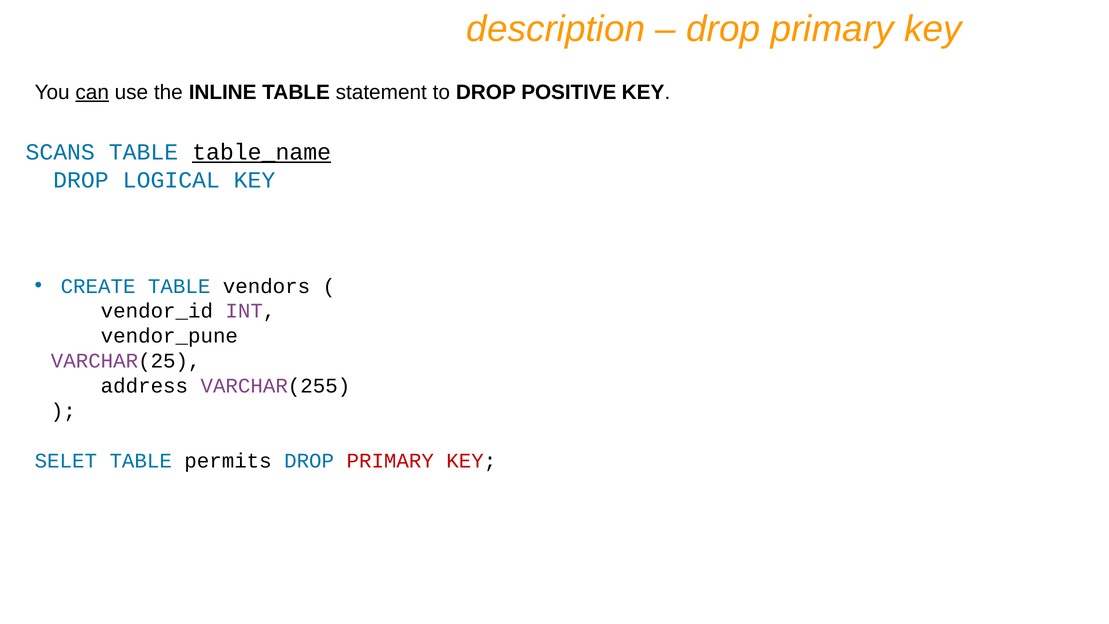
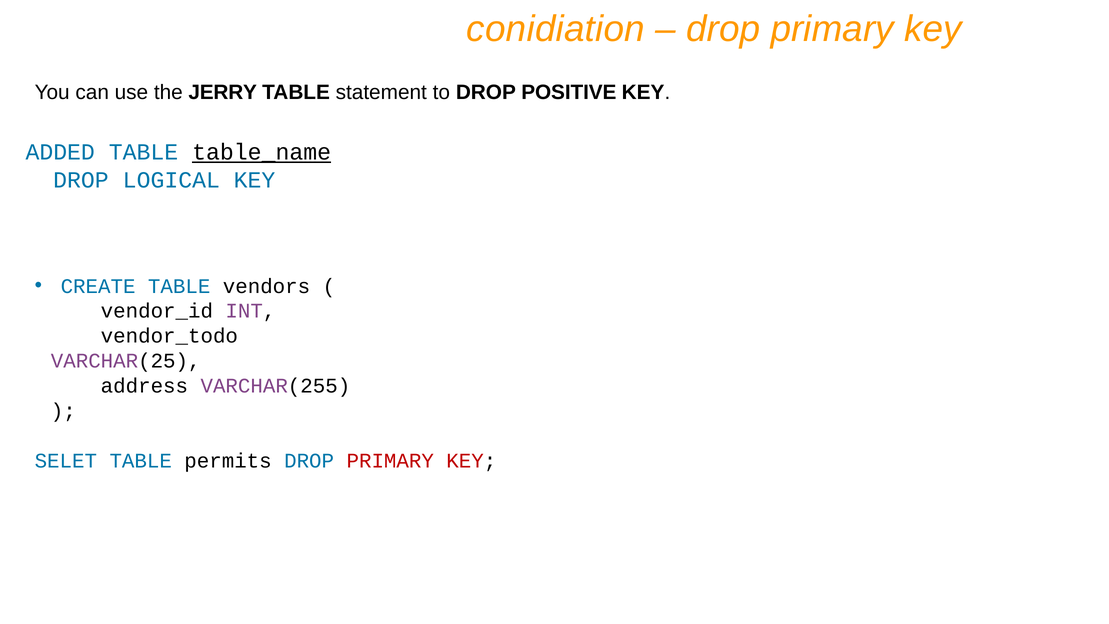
description: description -> conidiation (556, 29)
can underline: present -> none (92, 92)
INLINE: INLINE -> JERRY (223, 92)
SCANS: SCANS -> ADDED (60, 152)
vendor_pune: vendor_pune -> vendor_todo (169, 336)
